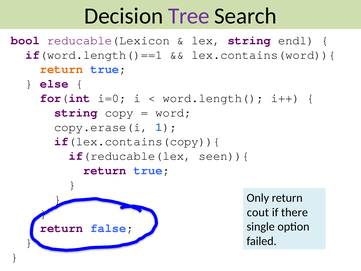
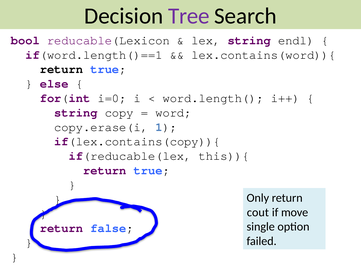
return colour: orange -> black (61, 69)
seen)){: seen)){ -> this)){ (224, 156)
there: there -> move (295, 212)
